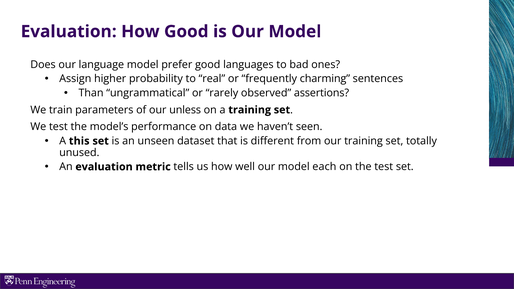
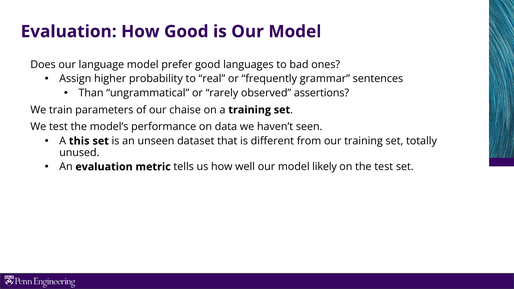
charming: charming -> grammar (325, 79)
unless: unless -> chaise (185, 110)
each: each -> likely (325, 167)
